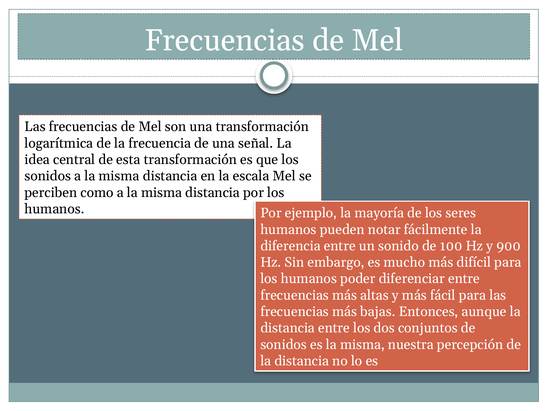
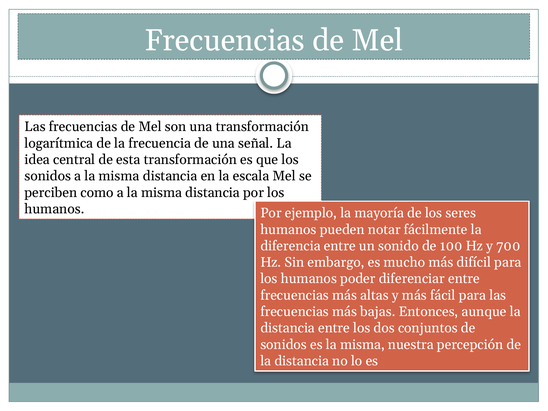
900: 900 -> 700 (509, 246)
